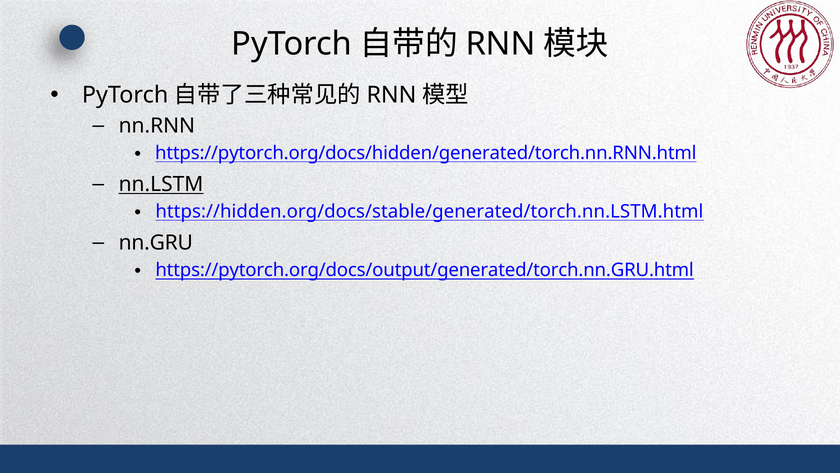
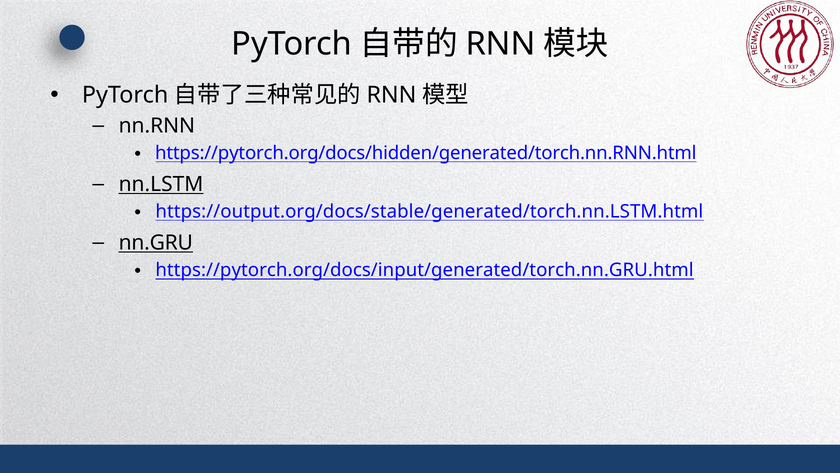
https://hidden.org/docs/stable/generated/torch.nn.LSTM.html: https://hidden.org/docs/stable/generated/torch.nn.LSTM.html -> https://output.org/docs/stable/generated/torch.nn.LSTM.html (429, 212)
nn.GRU underline: none -> present (156, 243)
https://pytorch.org/docs/output/generated/torch.nn.GRU.html: https://pytorch.org/docs/output/generated/torch.nn.GRU.html -> https://pytorch.org/docs/input/generated/torch.nn.GRU.html (424, 270)
